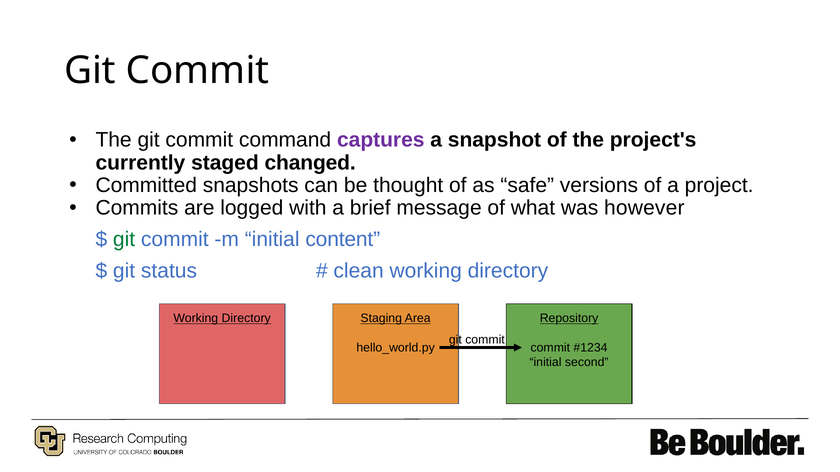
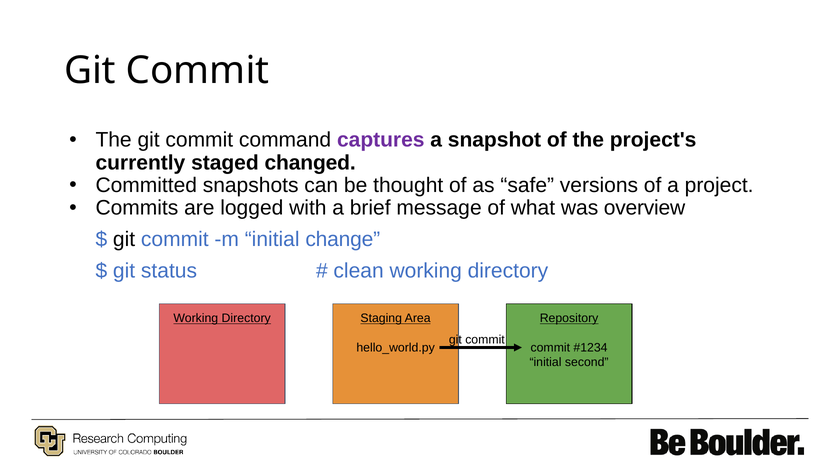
however: however -> overview (645, 208)
git colour: green -> black (124, 240)
content: content -> change (343, 240)
